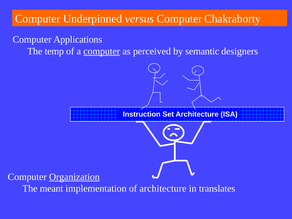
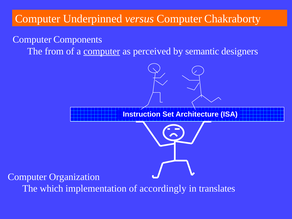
Applications: Applications -> Components (78, 40)
temp: temp -> from (54, 51)
Organization underline: present -> none (74, 177)
meant: meant -> which (51, 189)
of architecture: architecture -> accordingly (163, 189)
